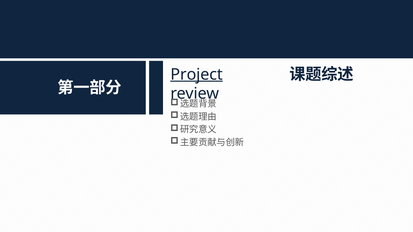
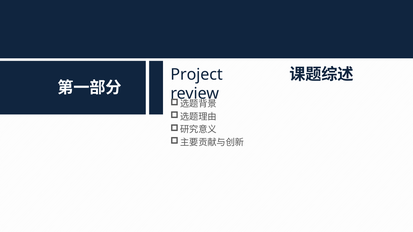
Project underline: present -> none (197, 74)
